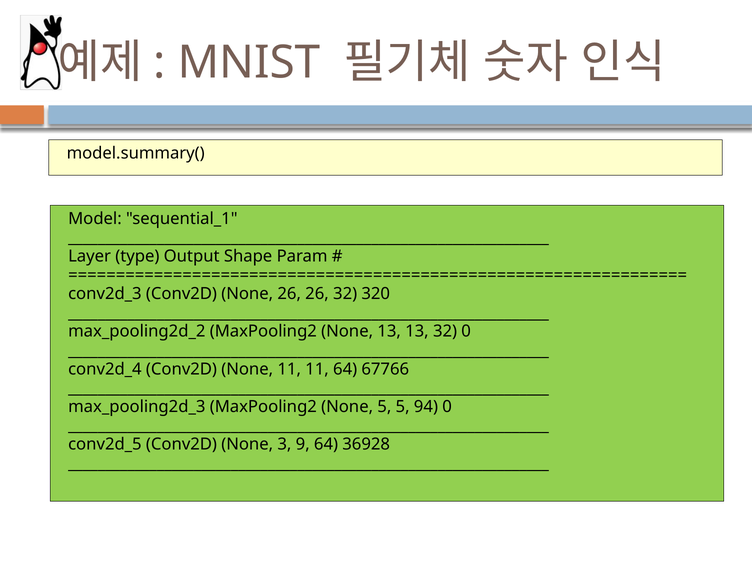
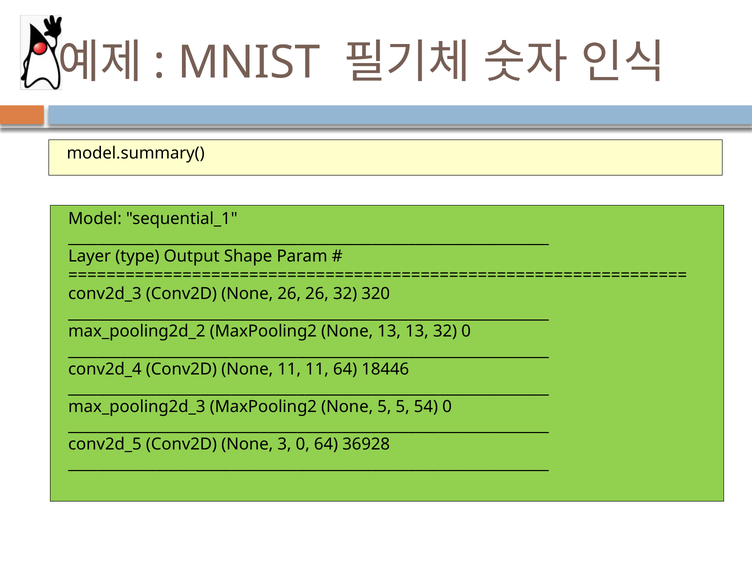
67766: 67766 -> 18446 (385, 369)
94: 94 -> 54 (426, 407)
3 9: 9 -> 0 (303, 444)
